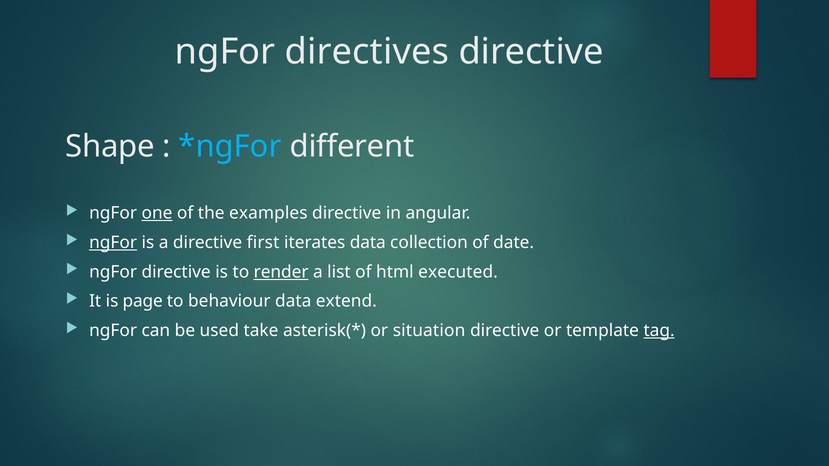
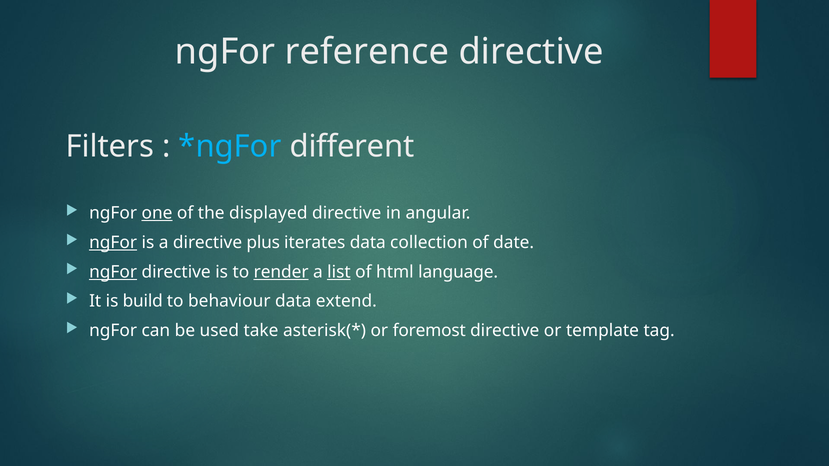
directives: directives -> reference (367, 52)
Shape: Shape -> Filters (110, 147)
examples: examples -> displayed (268, 213)
first: first -> plus (263, 243)
ngFor underline: none -> present (113, 272)
list underline: none -> present (339, 272)
executed: executed -> language (458, 272)
page: page -> build (143, 301)
situation: situation -> foremost (429, 331)
tag underline: present -> none (659, 331)
